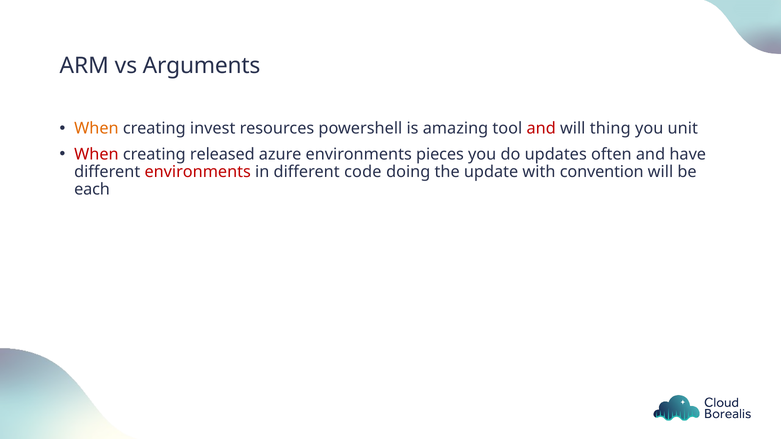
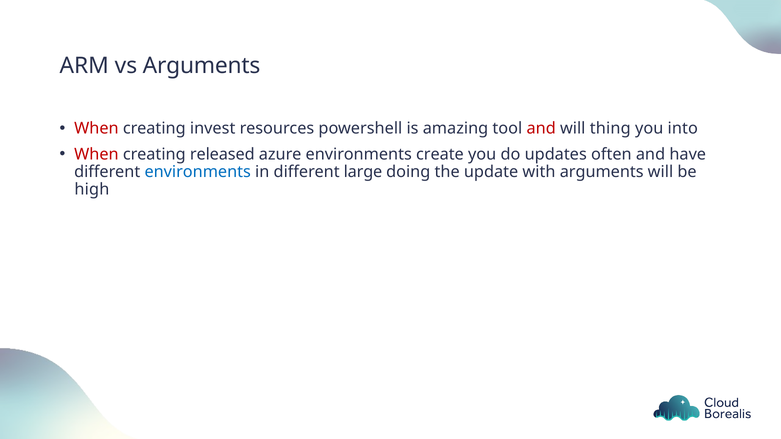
When colour: orange -> red (96, 129)
unit: unit -> into (683, 129)
pieces: pieces -> create (440, 154)
environments colour: red -> blue (198, 172)
code: code -> large (363, 172)
with convention: convention -> arguments (602, 172)
each: each -> high (92, 189)
